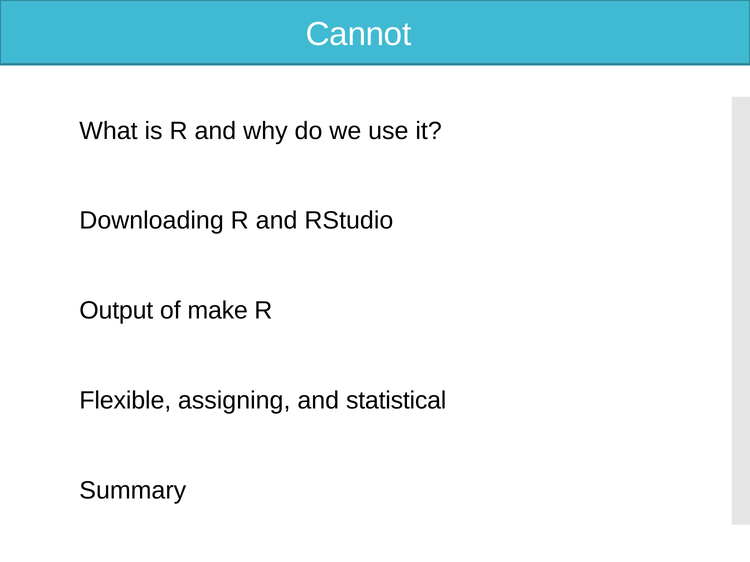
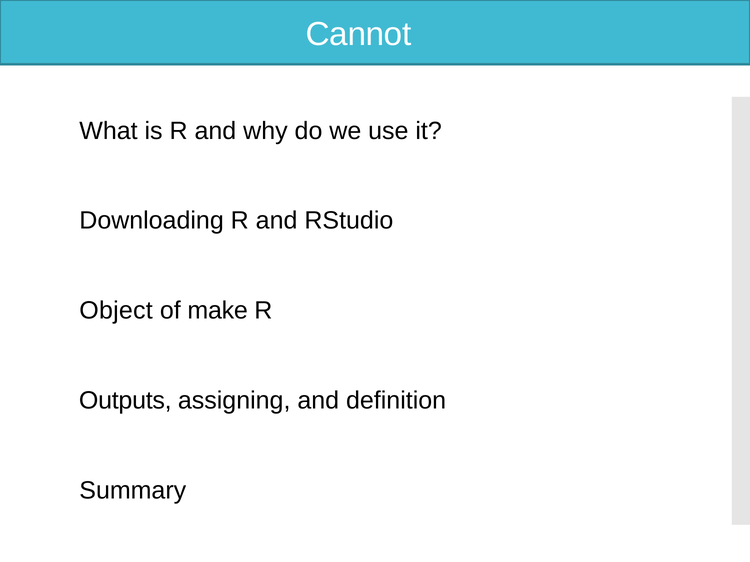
Output: Output -> Object (116, 311)
Flexible: Flexible -> Outputs (125, 401)
statistical: statistical -> definition (396, 401)
